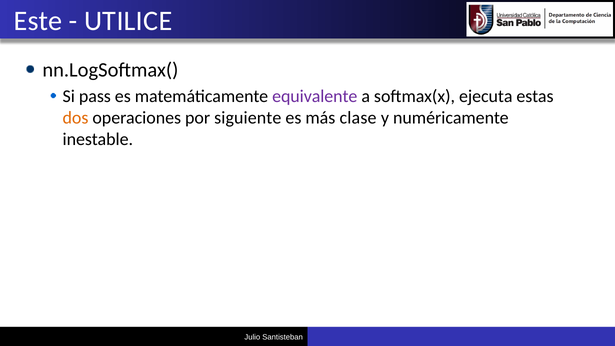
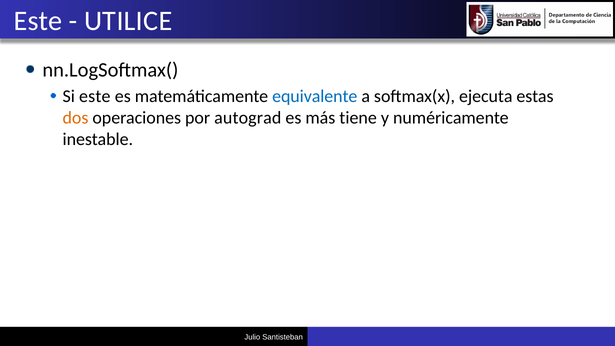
Si pass: pass -> este (95, 96)
equivalente colour: purple -> blue (315, 96)
siguiente: siguiente -> autograd (248, 118)
clase: clase -> tiene (358, 118)
